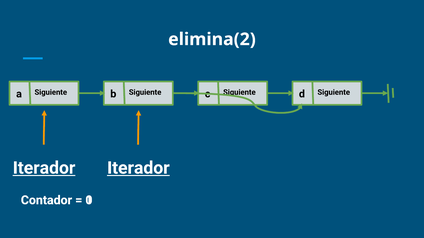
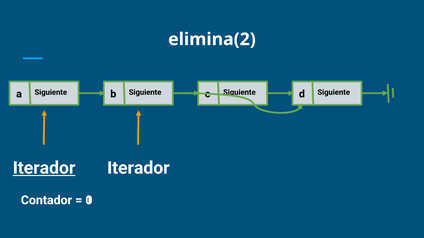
Iterador underline: present -> none (138, 168)
